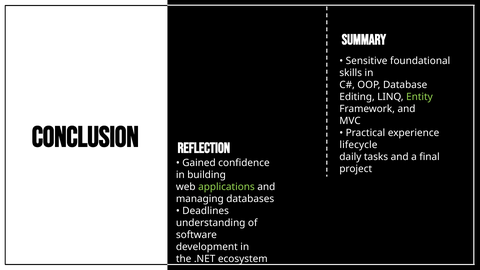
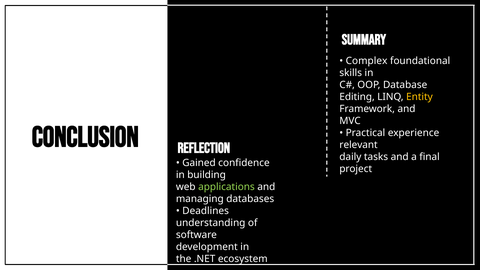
Sensitive: Sensitive -> Complex (367, 61)
Entity colour: light green -> yellow (419, 97)
lifecycle: lifecycle -> relevant (359, 145)
